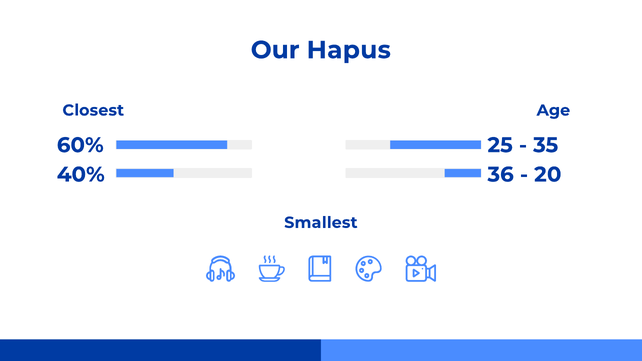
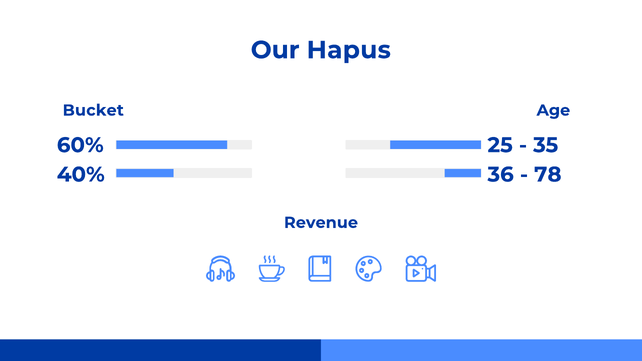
Closest: Closest -> Bucket (93, 110)
20: 20 -> 78 (548, 175)
Smallest: Smallest -> Revenue (321, 223)
